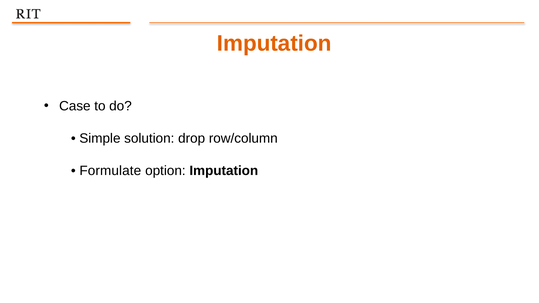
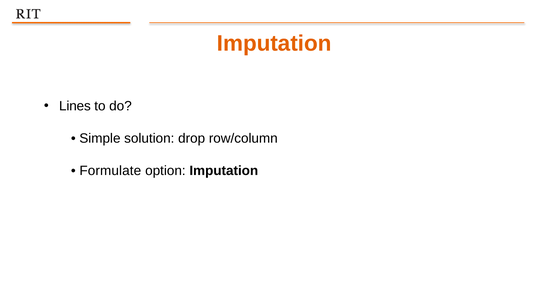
Case: Case -> Lines (75, 106)
